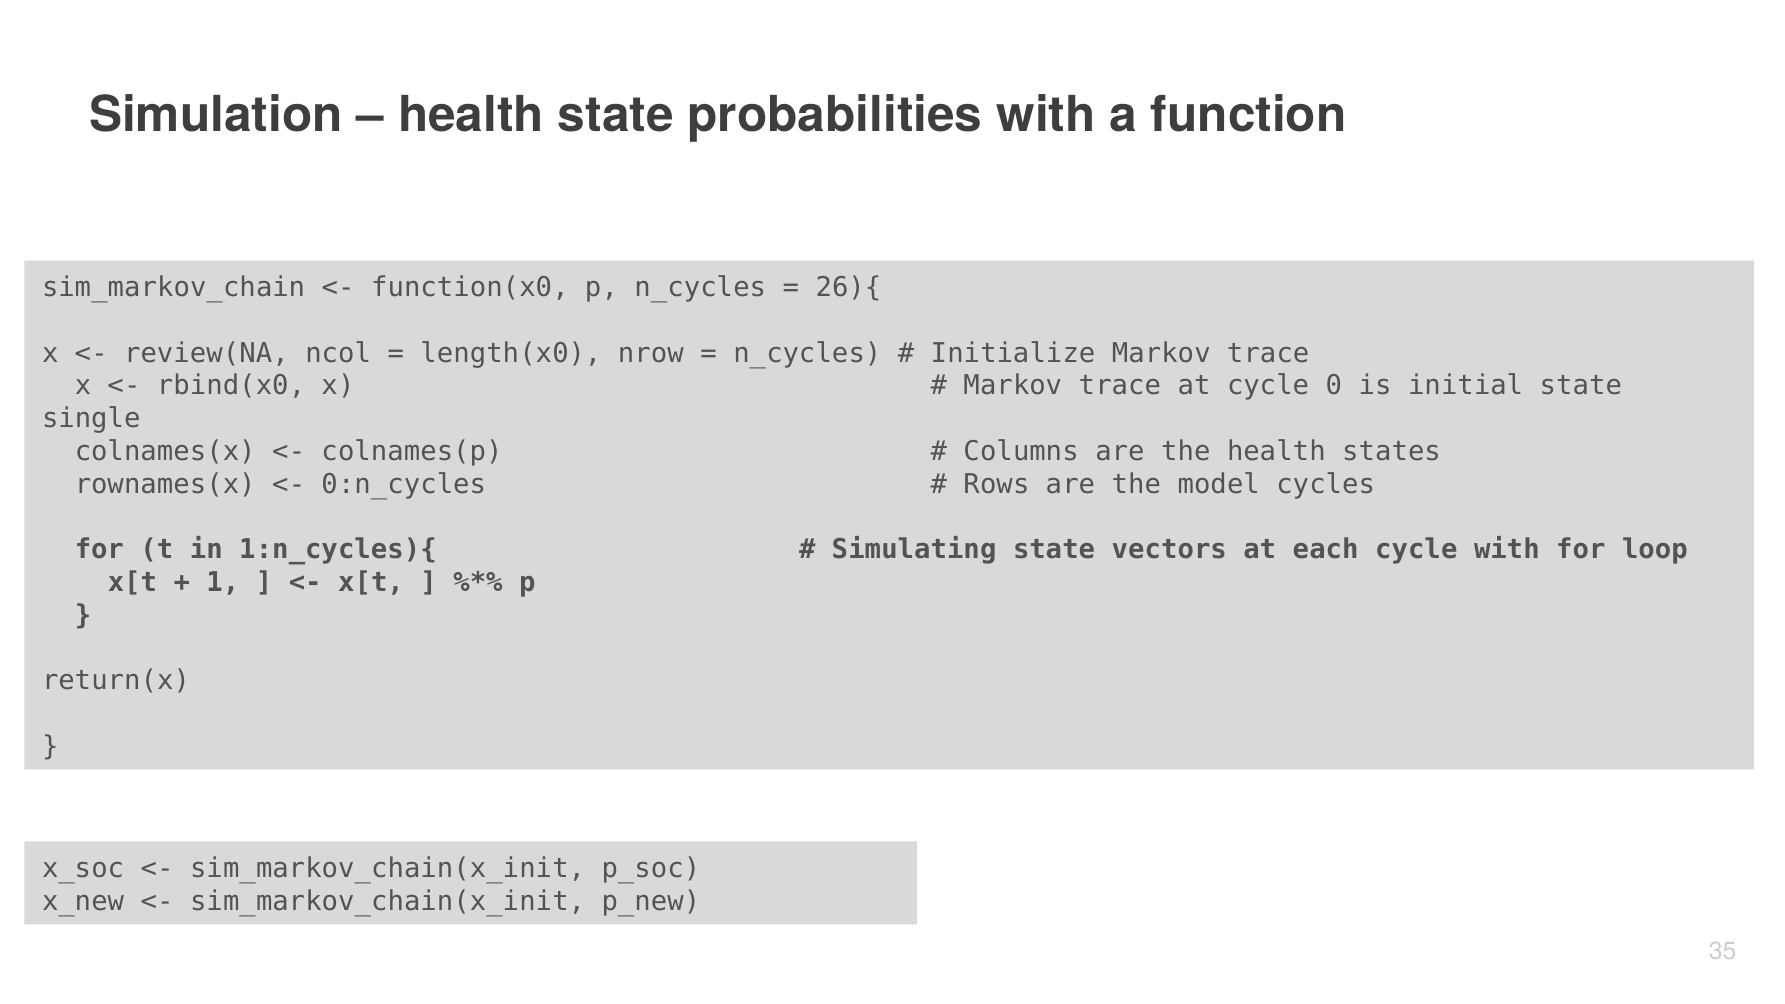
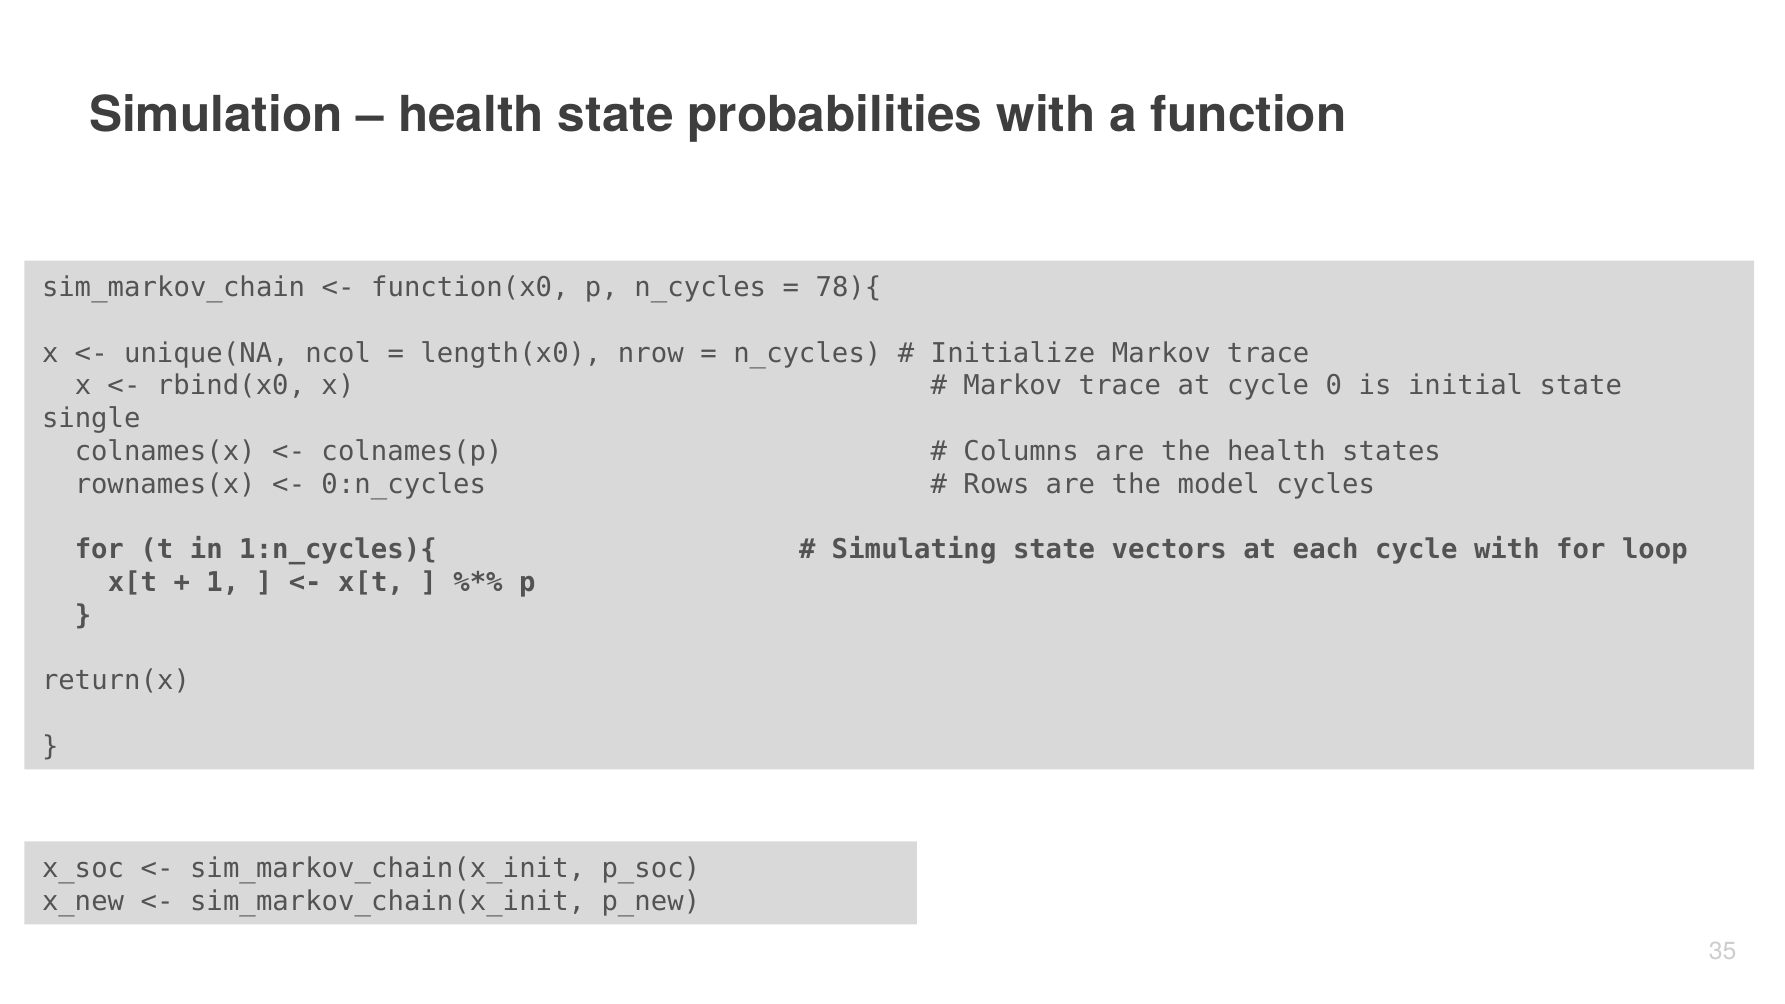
26){: 26){ -> 78){ (848, 288)
review(NA: review(NA -> unique(NA (206, 353)
